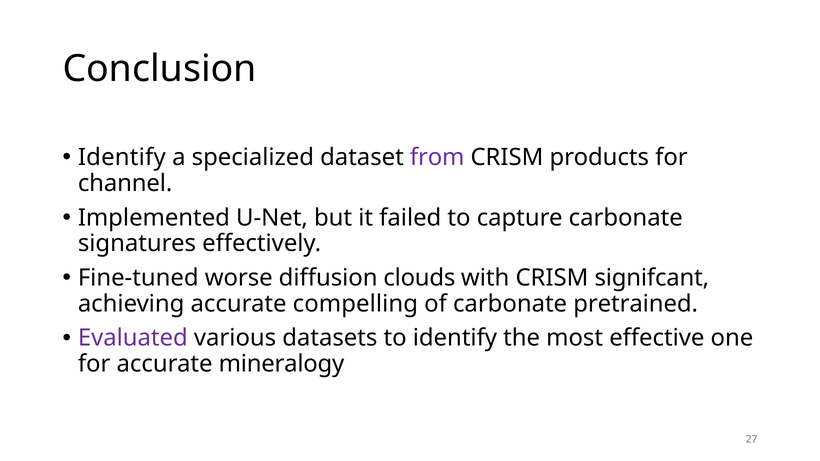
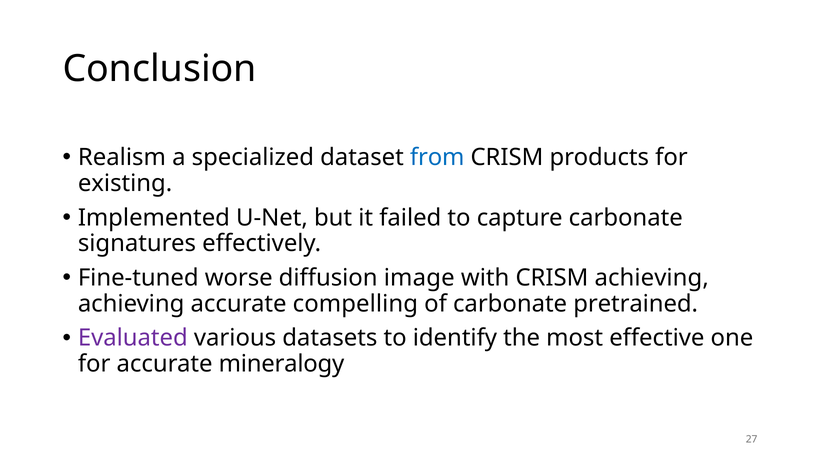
Identify: Identify -> Realism (122, 158)
from colour: purple -> blue (437, 158)
channel: channel -> existing (125, 183)
clouds: clouds -> image (419, 278)
CRISM signifcant: signifcant -> achieving (652, 278)
